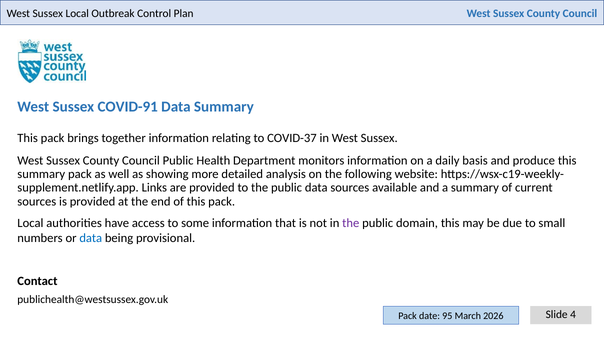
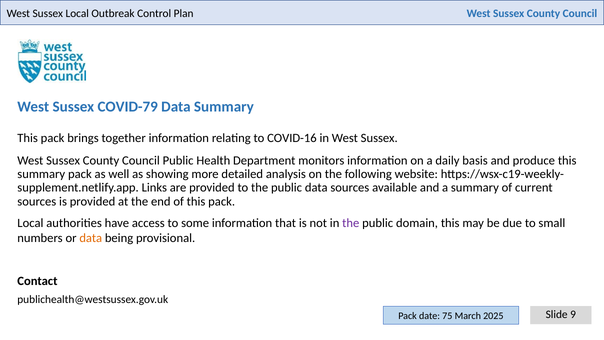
COVID-91: COVID-91 -> COVID-79 (128, 107)
COVID-37: COVID-37 -> COVID-16 (292, 138)
data colour: blue -> orange (91, 238)
4: 4 -> 9 (573, 314)
95: 95 -> 75 (447, 316)
2026: 2026 -> 2025 (493, 316)
